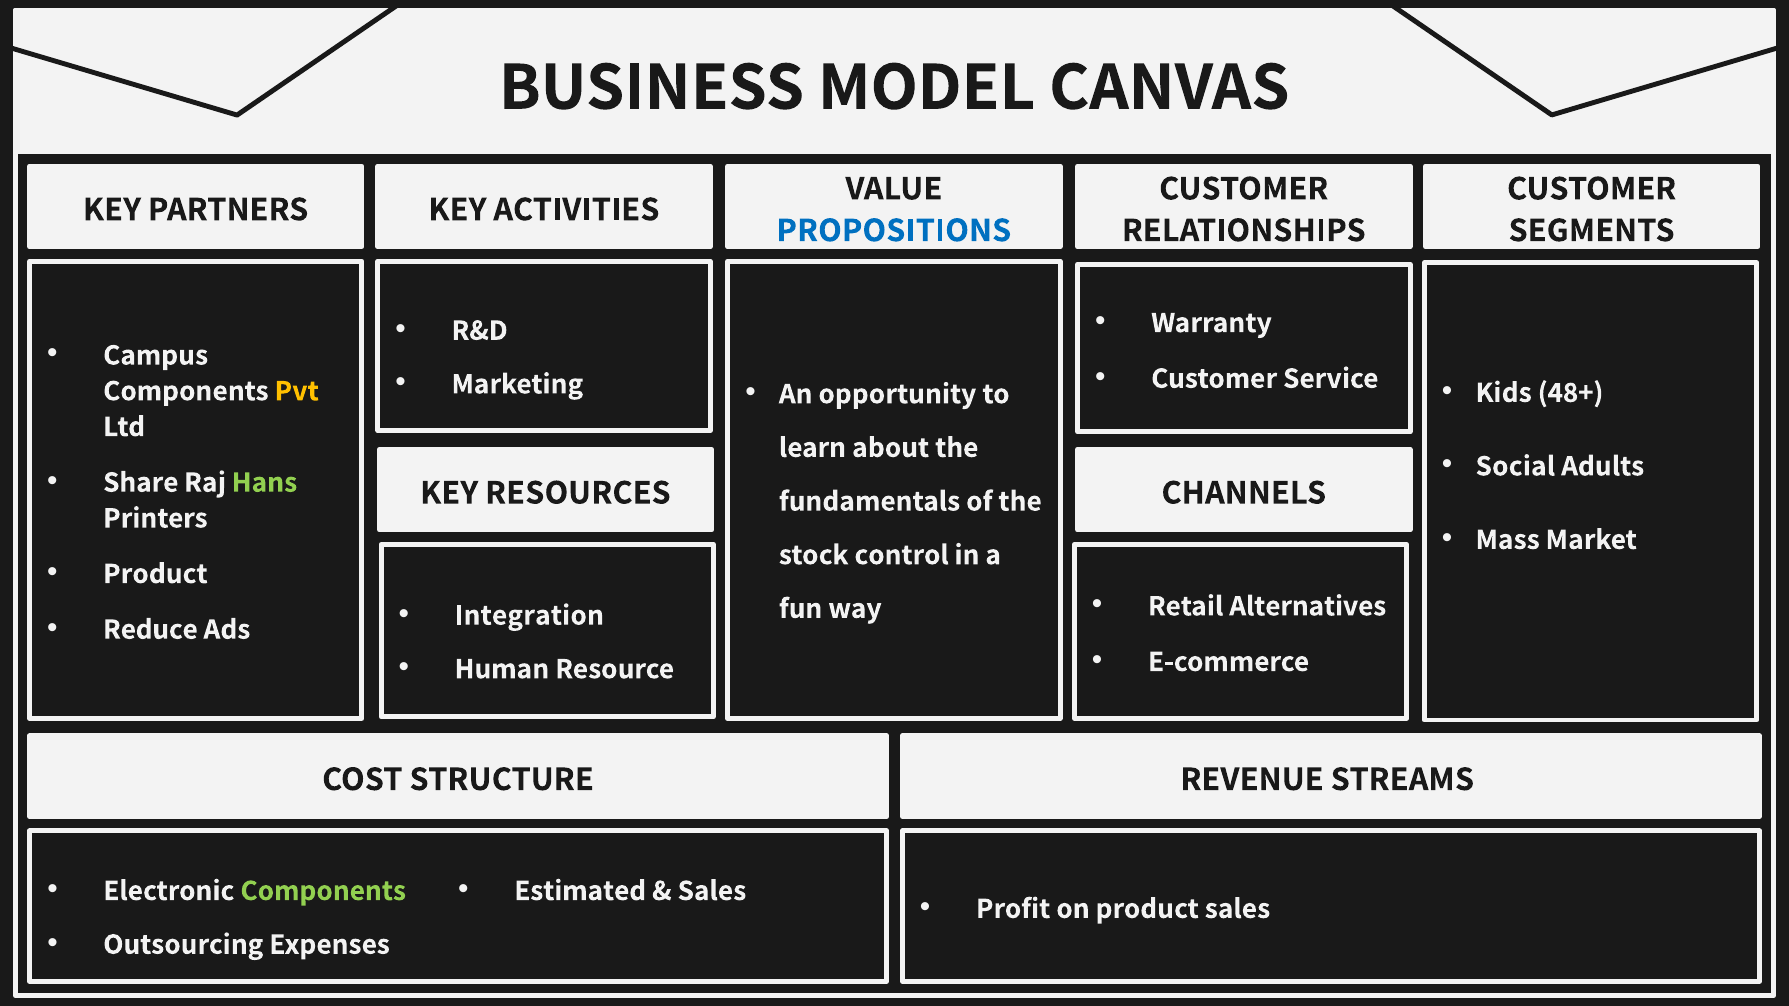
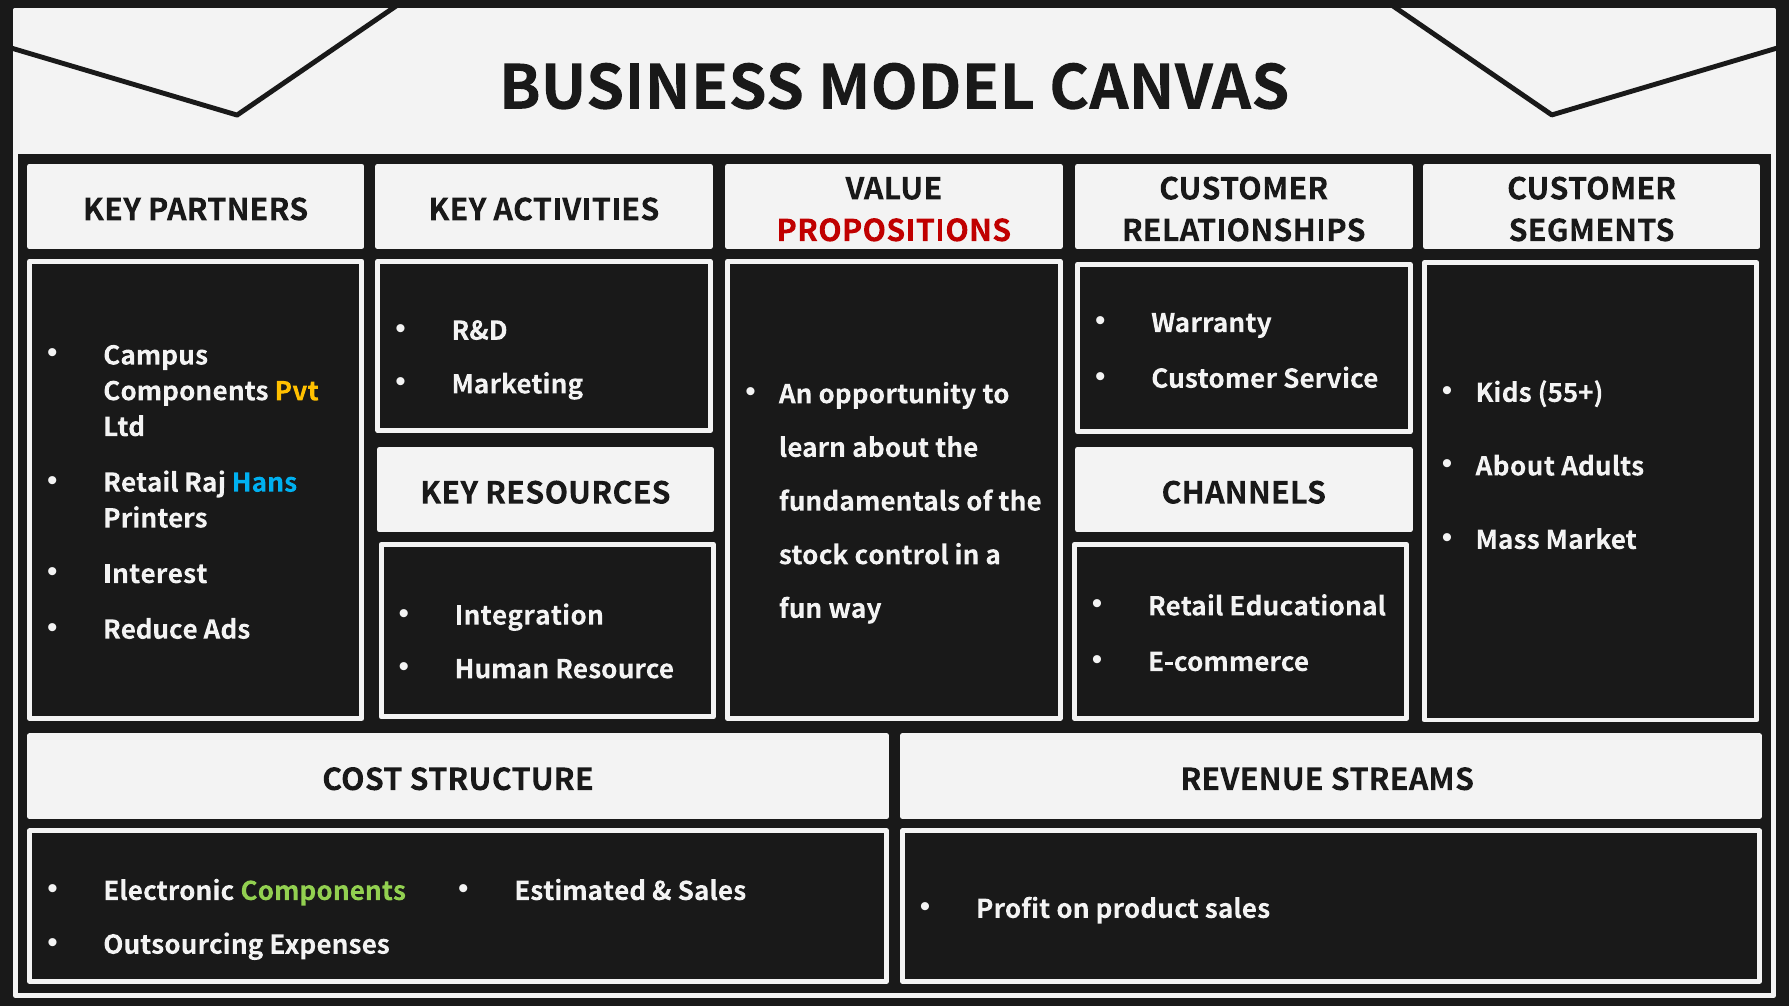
PROPOSITIONS colour: blue -> red (894, 230)
48+: 48+ -> 55+ (1571, 392)
Social: Social -> About (1515, 466)
Share: Share -> Retail (141, 482)
Hans colour: light green -> light blue (264, 482)
Product: Product -> Interest (155, 573)
Alternatives: Alternatives -> Educational (1308, 606)
